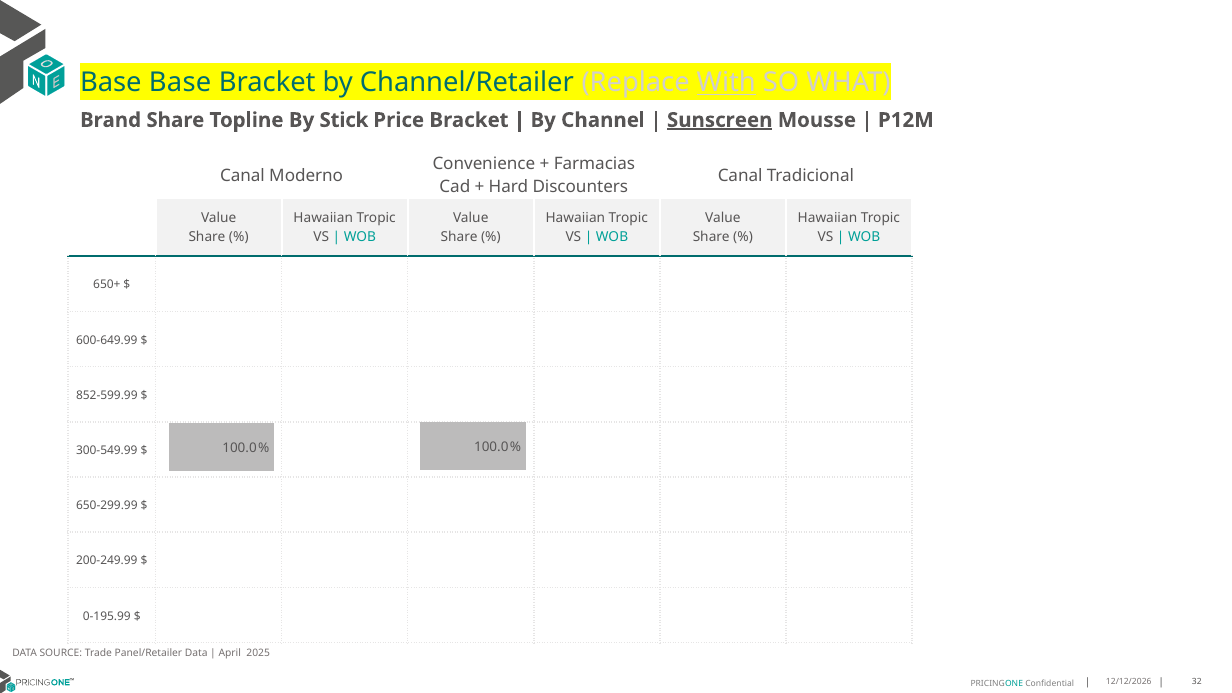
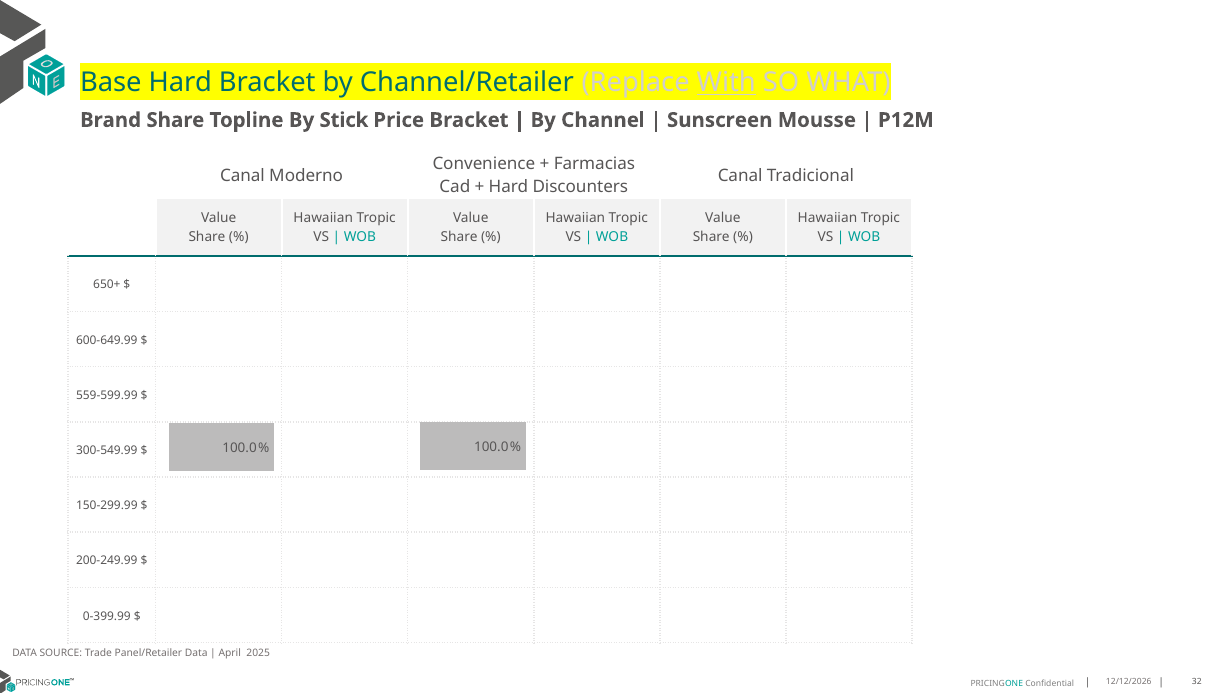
Base Base: Base -> Hard (180, 83)
Sunscreen underline: present -> none (720, 120)
852-599.99: 852-599.99 -> 559-599.99 (107, 395)
650-299.99: 650-299.99 -> 150-299.99 (107, 506)
0-195.99: 0-195.99 -> 0-399.99 (107, 616)
